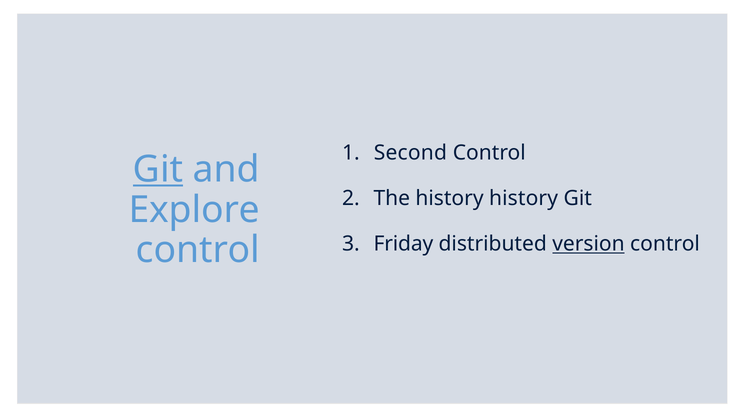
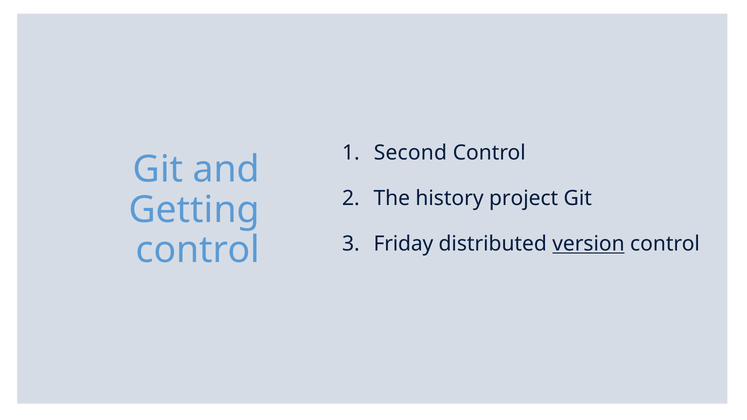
Git underline: present -> none (158, 169)
history history: history -> project (524, 198)
Explore: Explore -> Getting (194, 210)
